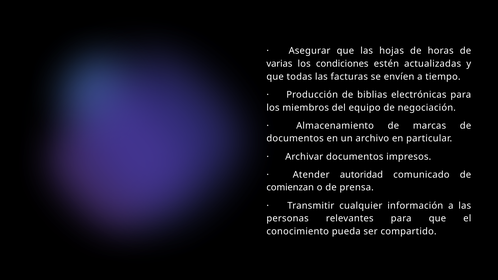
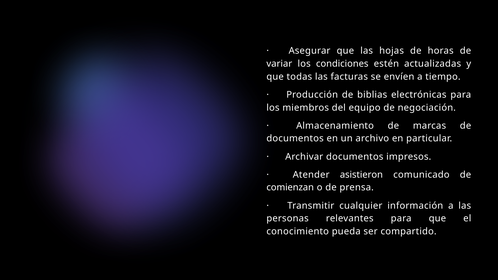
varias: varias -> variar (279, 64)
autoridad: autoridad -> asistieron (361, 175)
